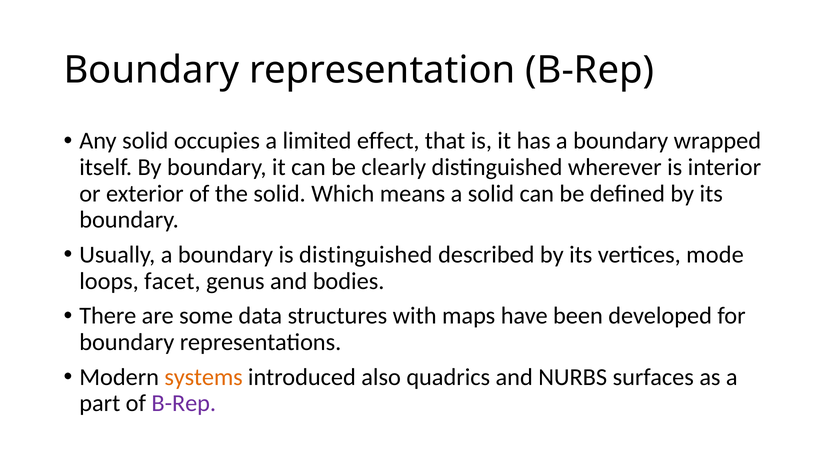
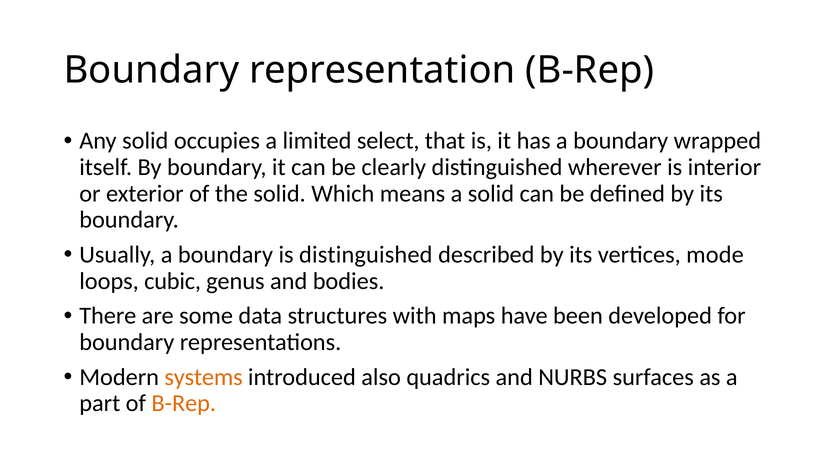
effect: effect -> select (388, 141)
facet: facet -> cubic (173, 281)
B-Rep colour: purple -> orange (184, 404)
